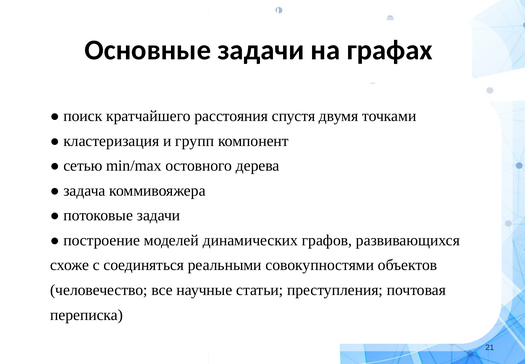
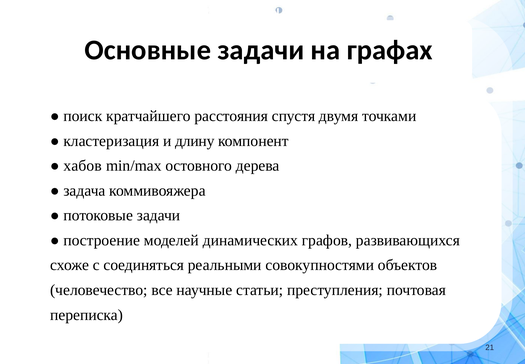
групп: групп -> длину (195, 141)
сетью: сетью -> хабов (83, 166)
